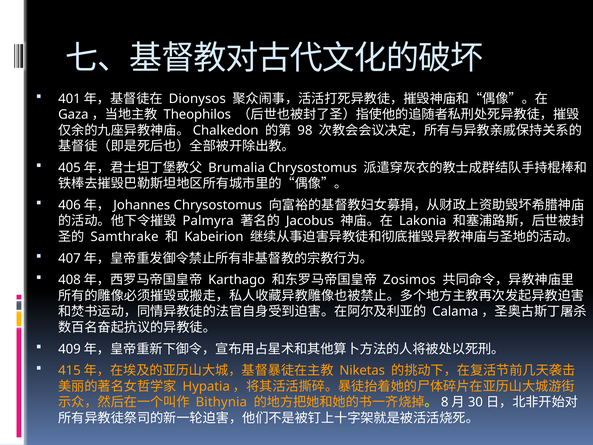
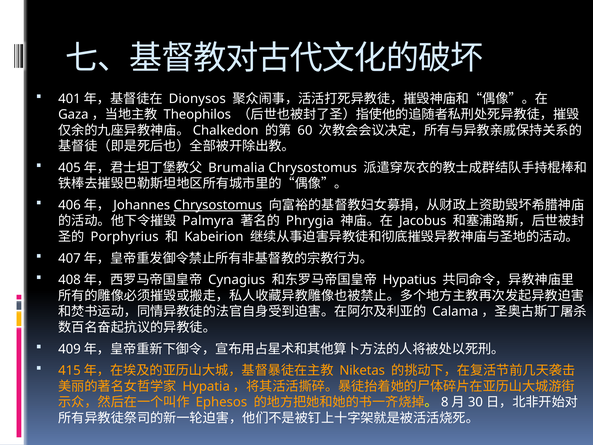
98: 98 -> 60 (305, 130)
Chrysostomus underline: none -> present (218, 205)
Jacobus: Jacobus -> Phrygia (310, 221)
Lakonia: Lakonia -> Jacobus (423, 221)
Samthrake: Samthrake -> Porphyrius (125, 237)
Karthago: Karthago -> Cynagius (237, 280)
Zosimos: Zosimos -> Hypatius (410, 280)
Bithynia: Bithynia -> Ephesos (221, 402)
